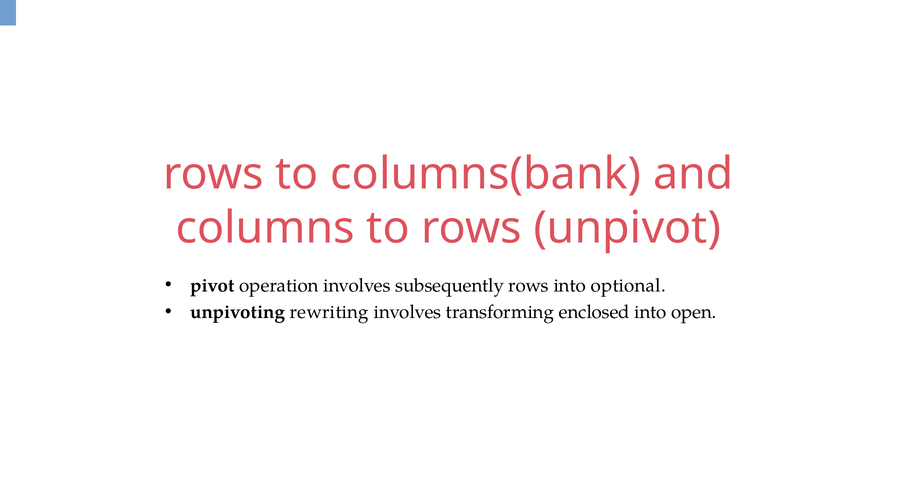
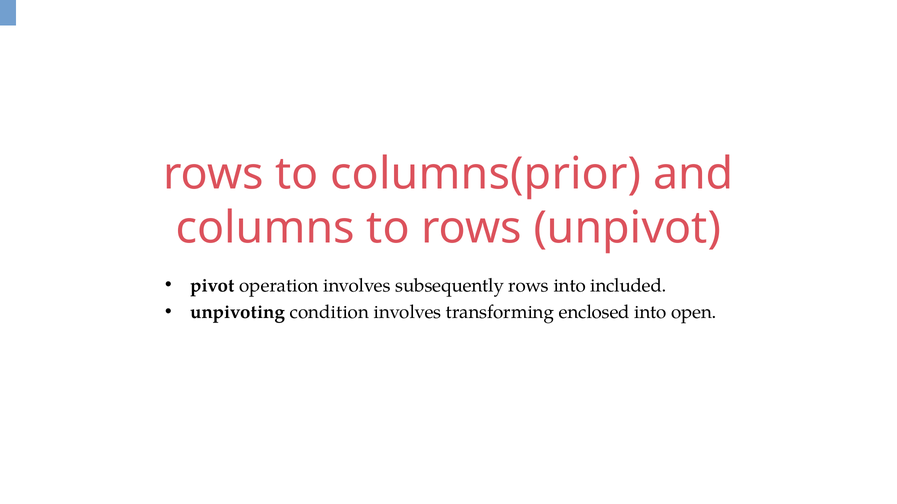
columns(bank: columns(bank -> columns(prior (486, 174)
optional: optional -> included (628, 286)
rewriting: rewriting -> condition (329, 313)
